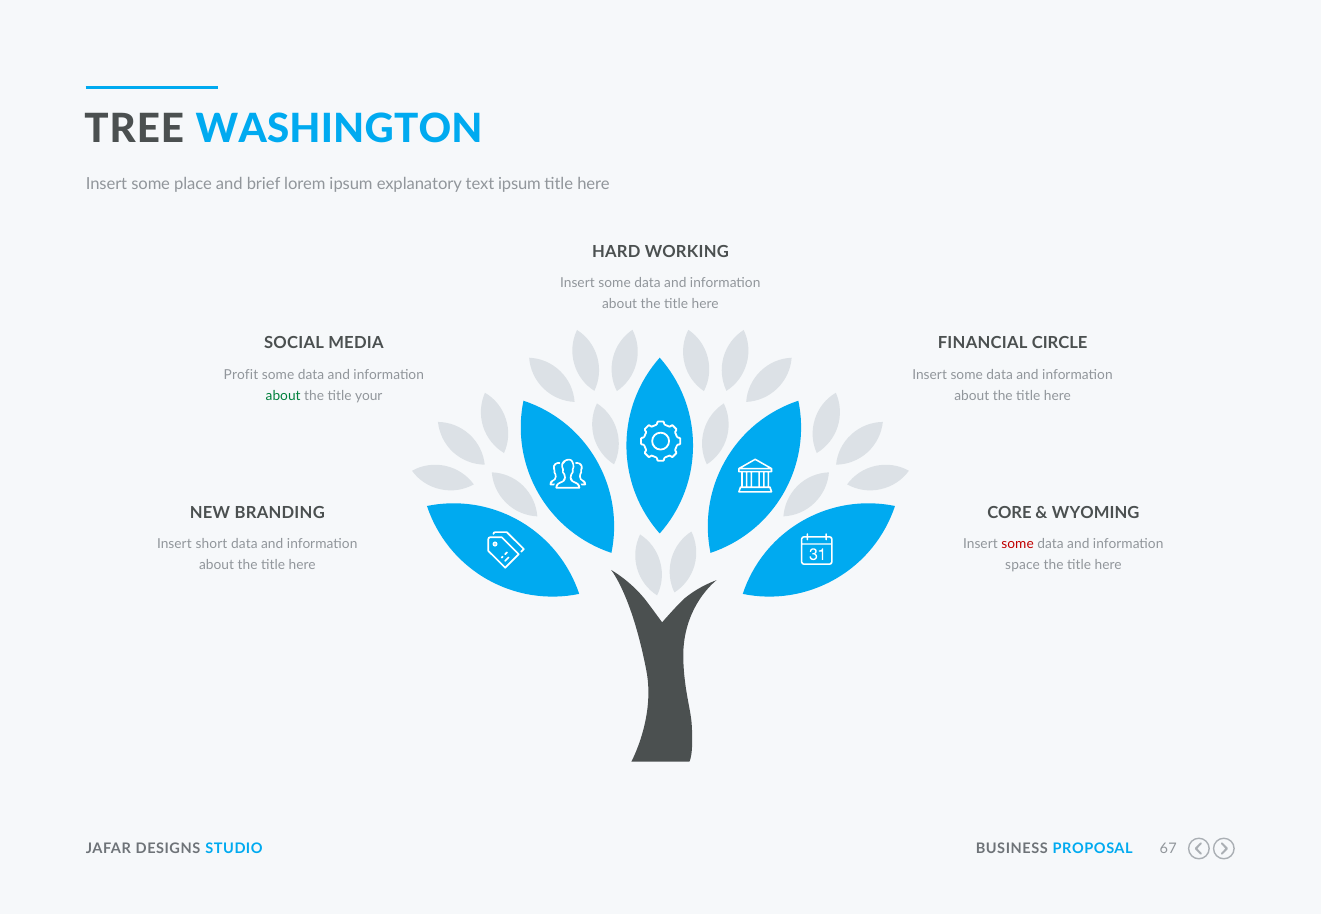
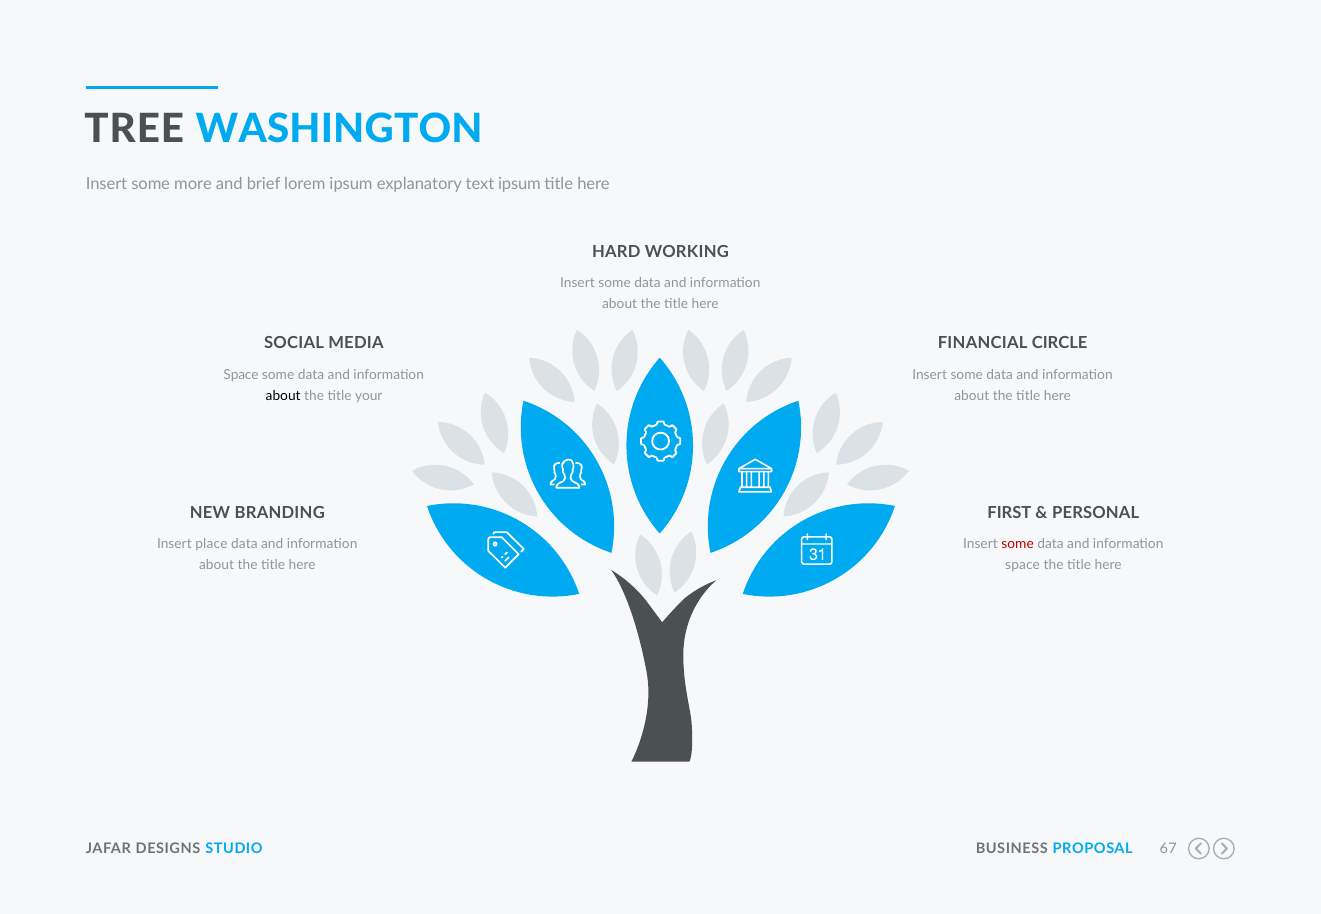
place: place -> more (193, 184)
Profit: Profit -> Space (241, 375)
about colour: green -> black (283, 396)
CORE: CORE -> FIRST (1009, 513)
WYOMING: WYOMING -> PERSONAL (1096, 513)
short: short -> place (211, 544)
